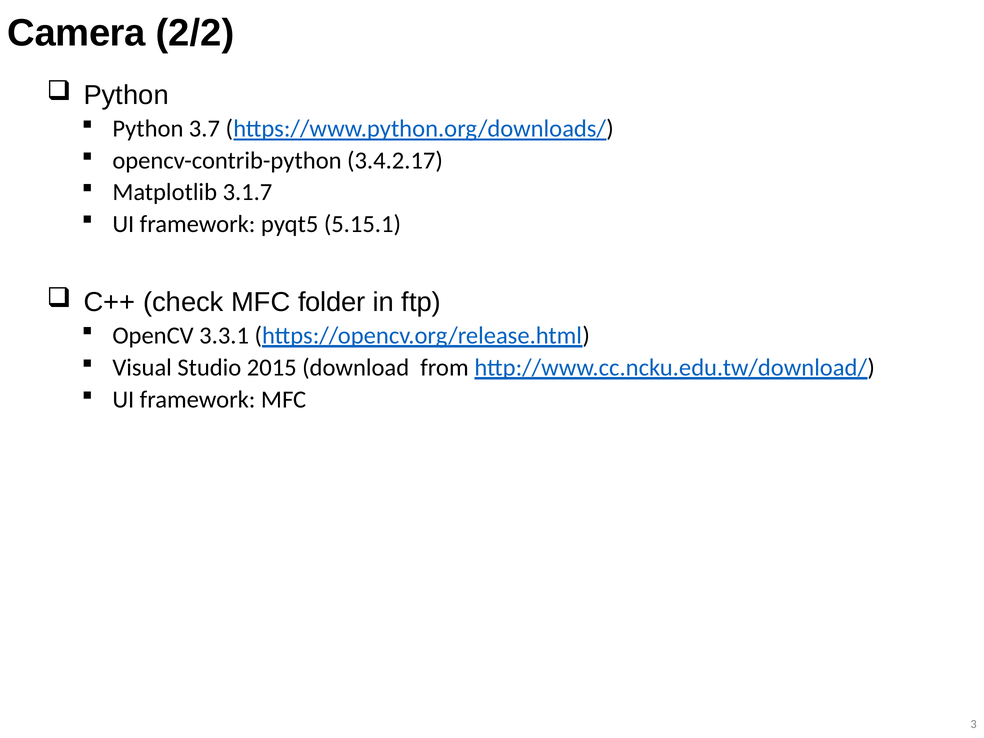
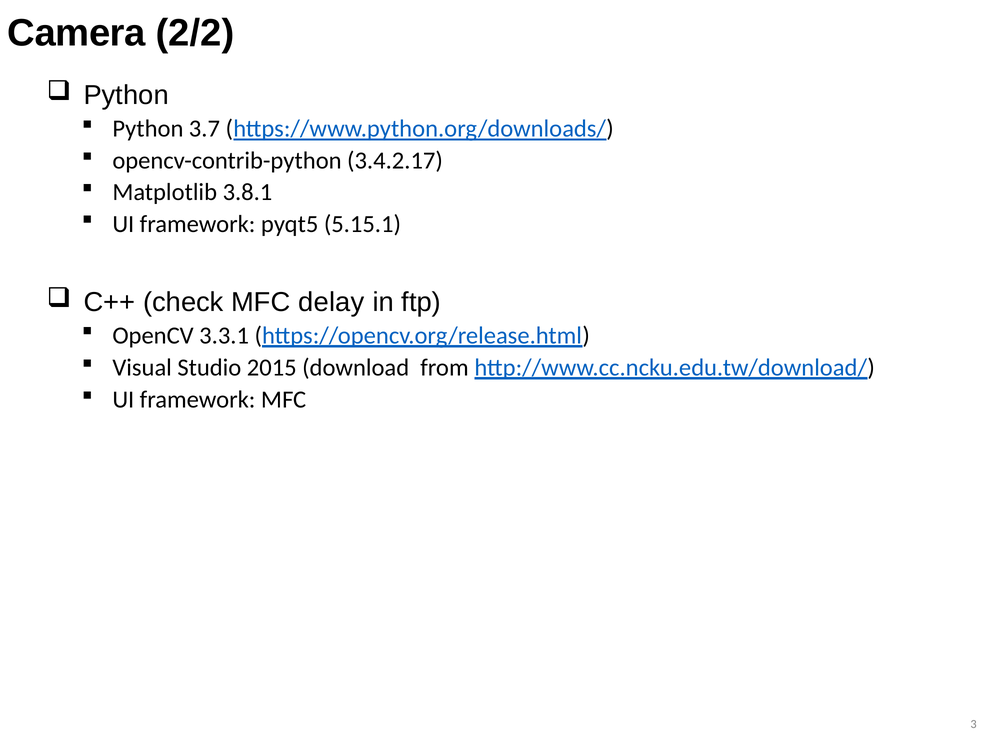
3.1.7: 3.1.7 -> 3.8.1 (247, 192)
folder: folder -> delay (331, 302)
